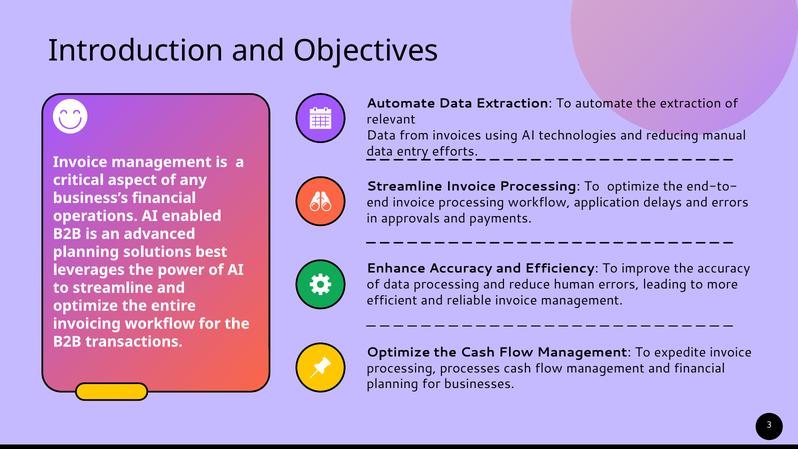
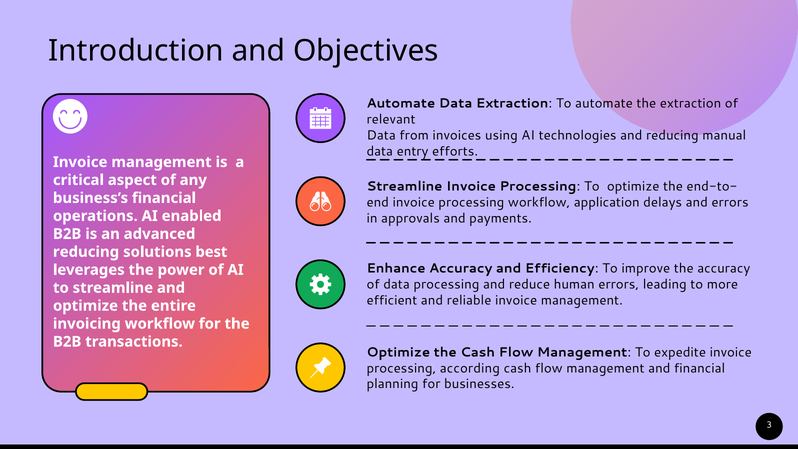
planning: planning -> reducing (86, 252)
processes: processes -> according (470, 368)
